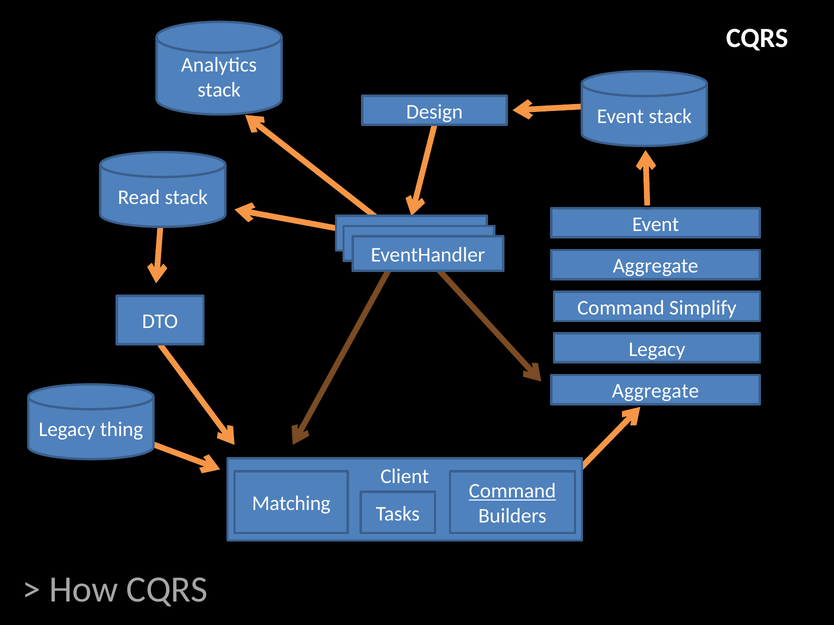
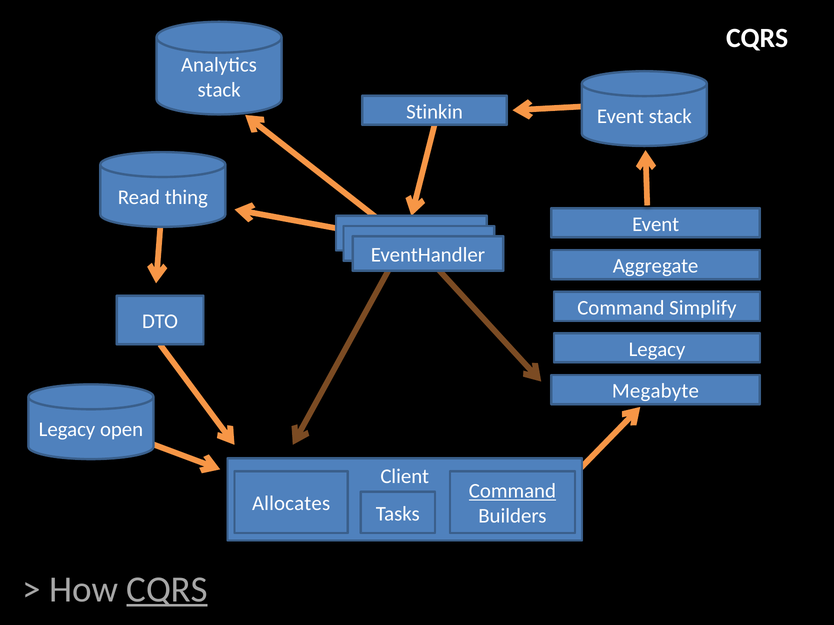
Design: Design -> Stinkin (435, 112)
Read stack: stack -> thing (186, 197)
Aggregate: Aggregate -> Megabyte (655, 391)
thing: thing -> open (122, 430)
Matching: Matching -> Allocates (291, 504)
CQRS underline: none -> present (167, 590)
